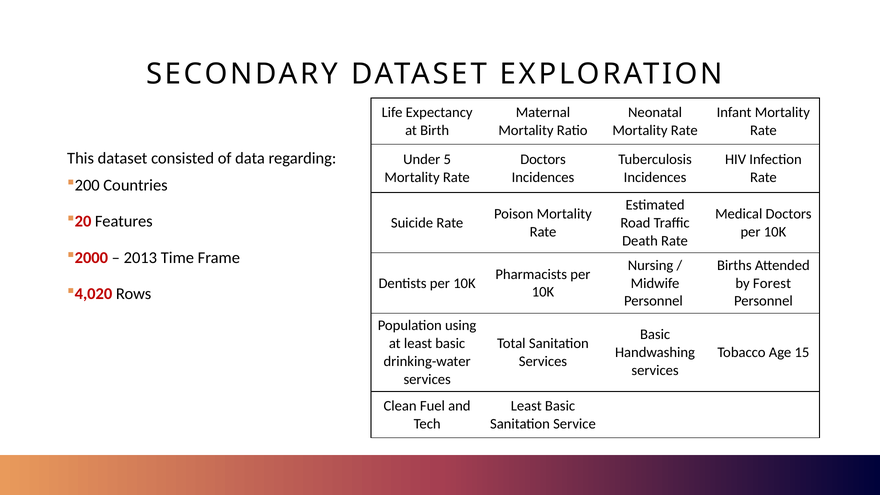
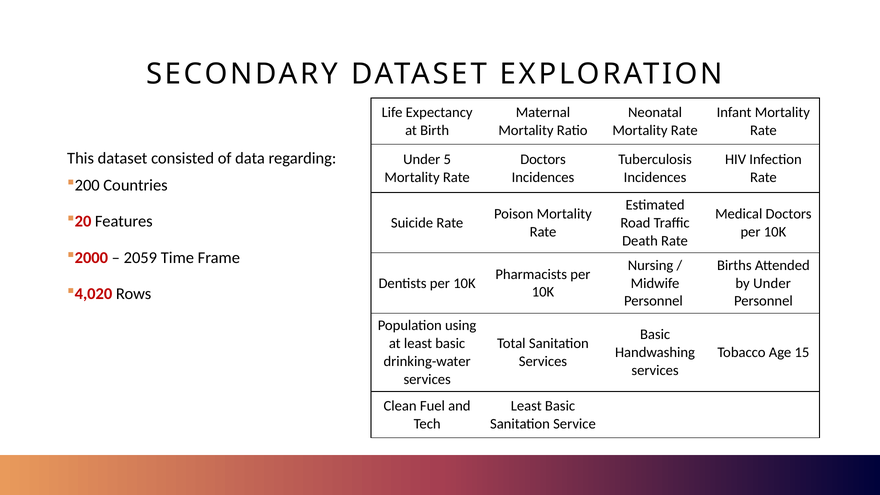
2013: 2013 -> 2059 (140, 258)
by Forest: Forest -> Under (772, 283)
